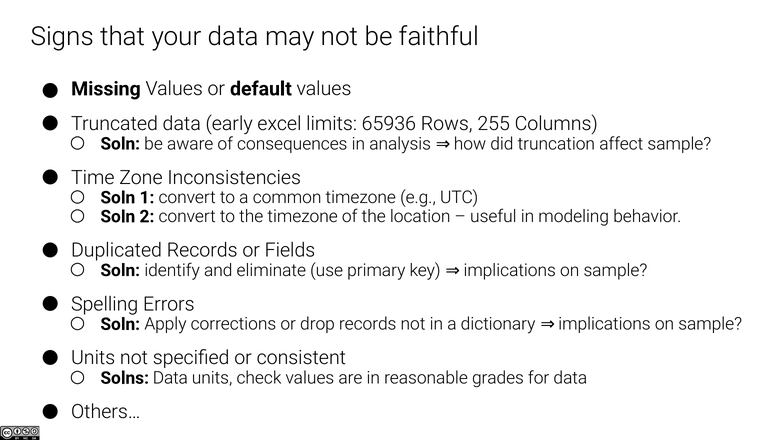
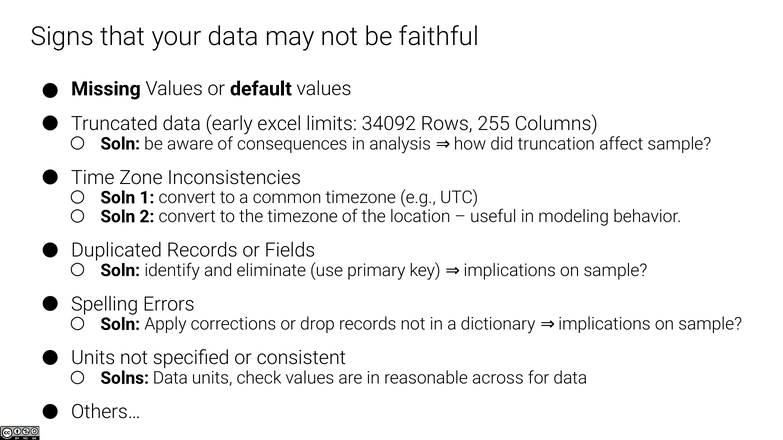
65936: 65936 -> 34092 (389, 124)
grades: grades -> across (498, 378)
